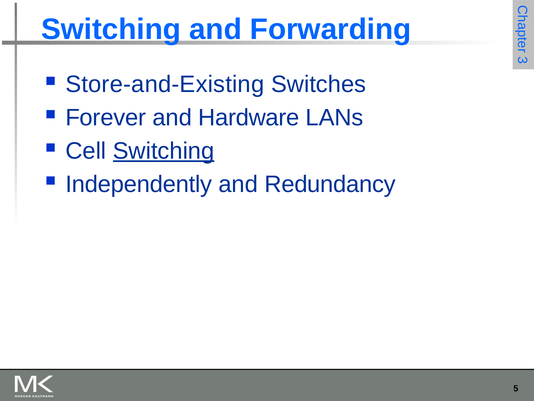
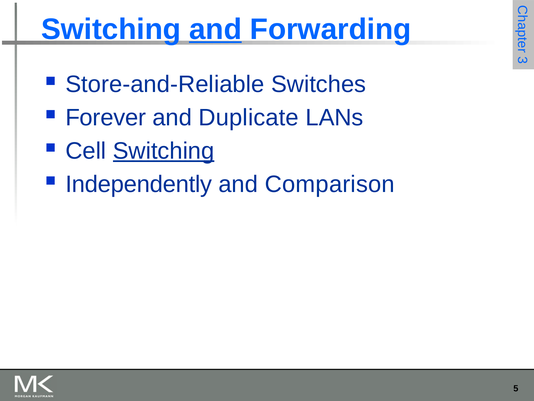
and underline: none -> present (215, 29)
Store-and-Existing: Store-and-Existing -> Store-and-Reliable (165, 84)
Hardware: Hardware -> Duplicate (249, 118)
Redundancy: Redundancy -> Comparison (330, 184)
